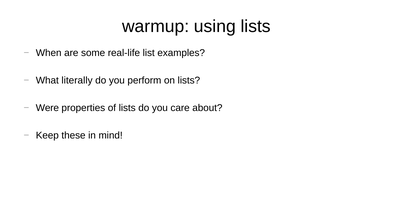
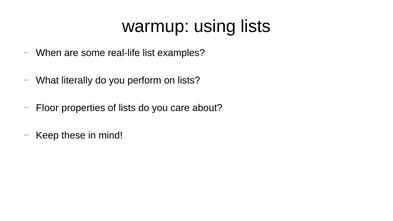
Were: Were -> Floor (47, 108)
